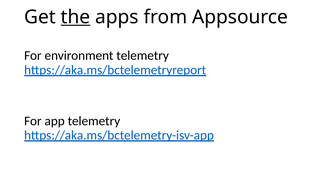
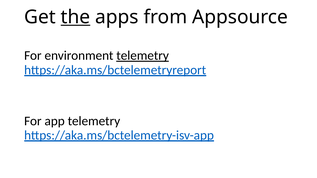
telemetry underline: none -> present (143, 56)
